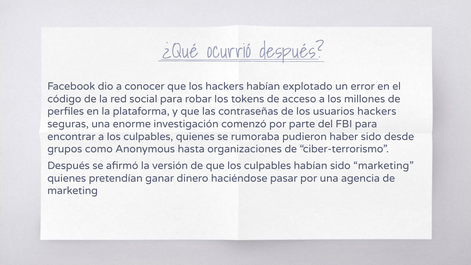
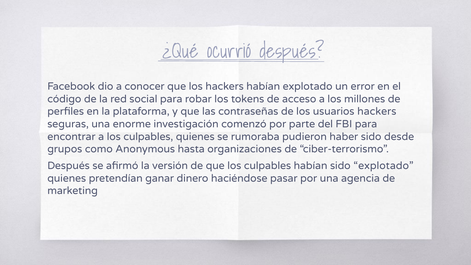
sido marketing: marketing -> explotado (383, 166)
